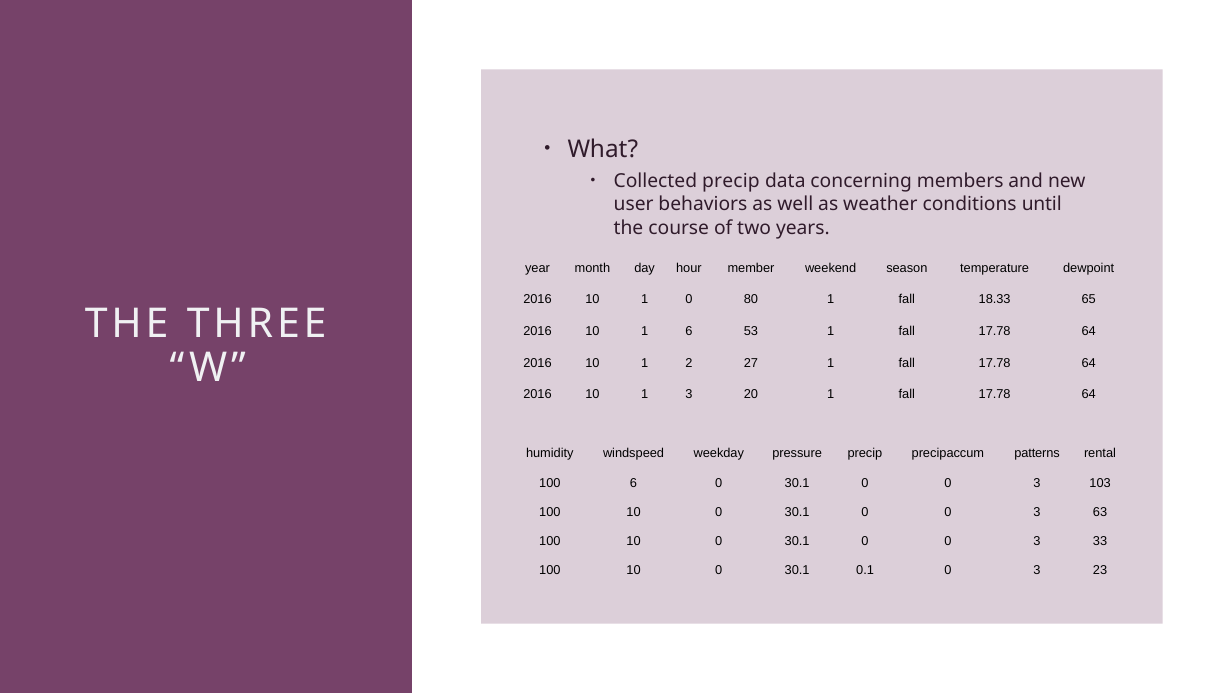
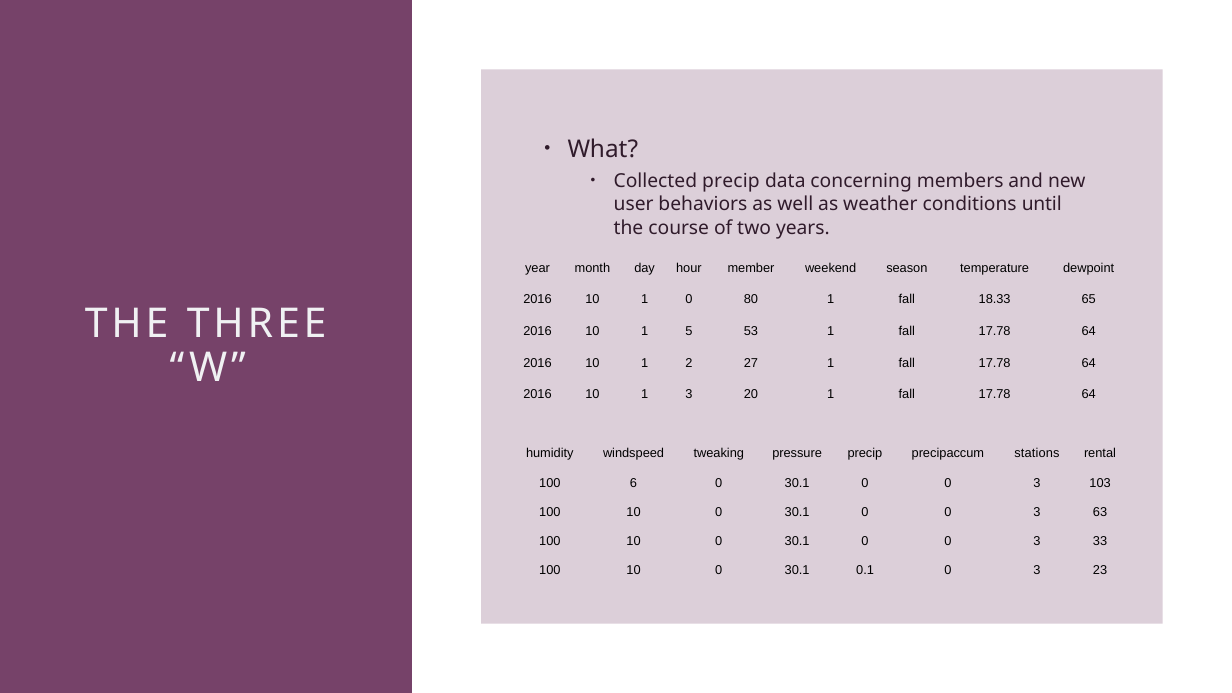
1 6: 6 -> 5 (689, 331)
weekday: weekday -> tweaking (719, 454)
patterns: patterns -> stations (1037, 454)
